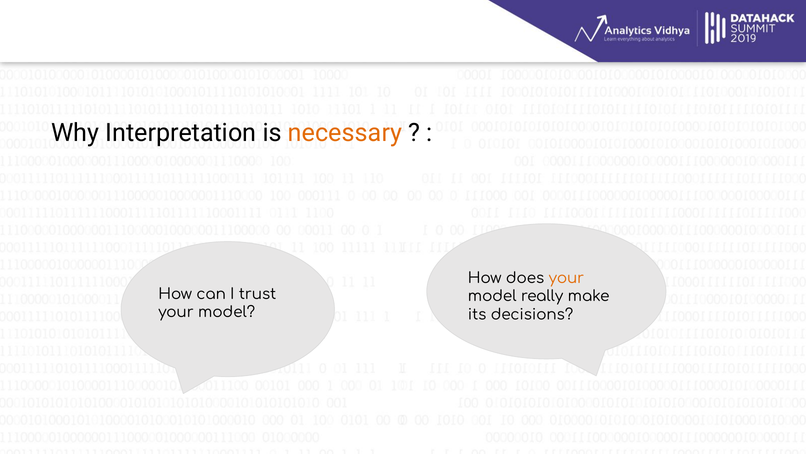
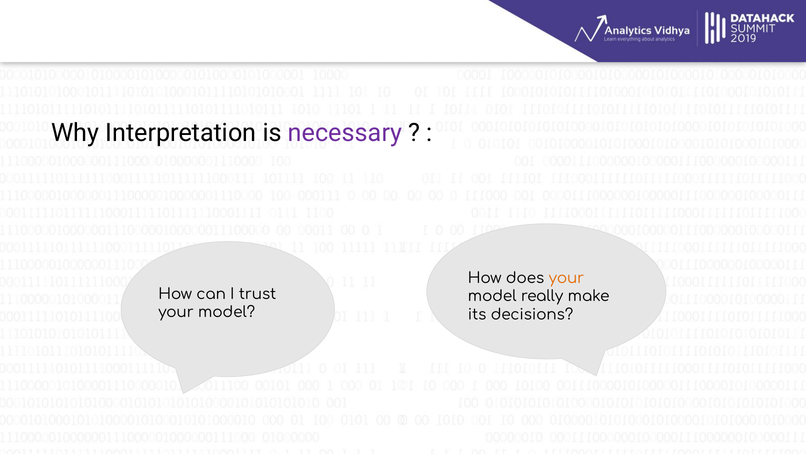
necessary colour: orange -> purple (345, 133)
